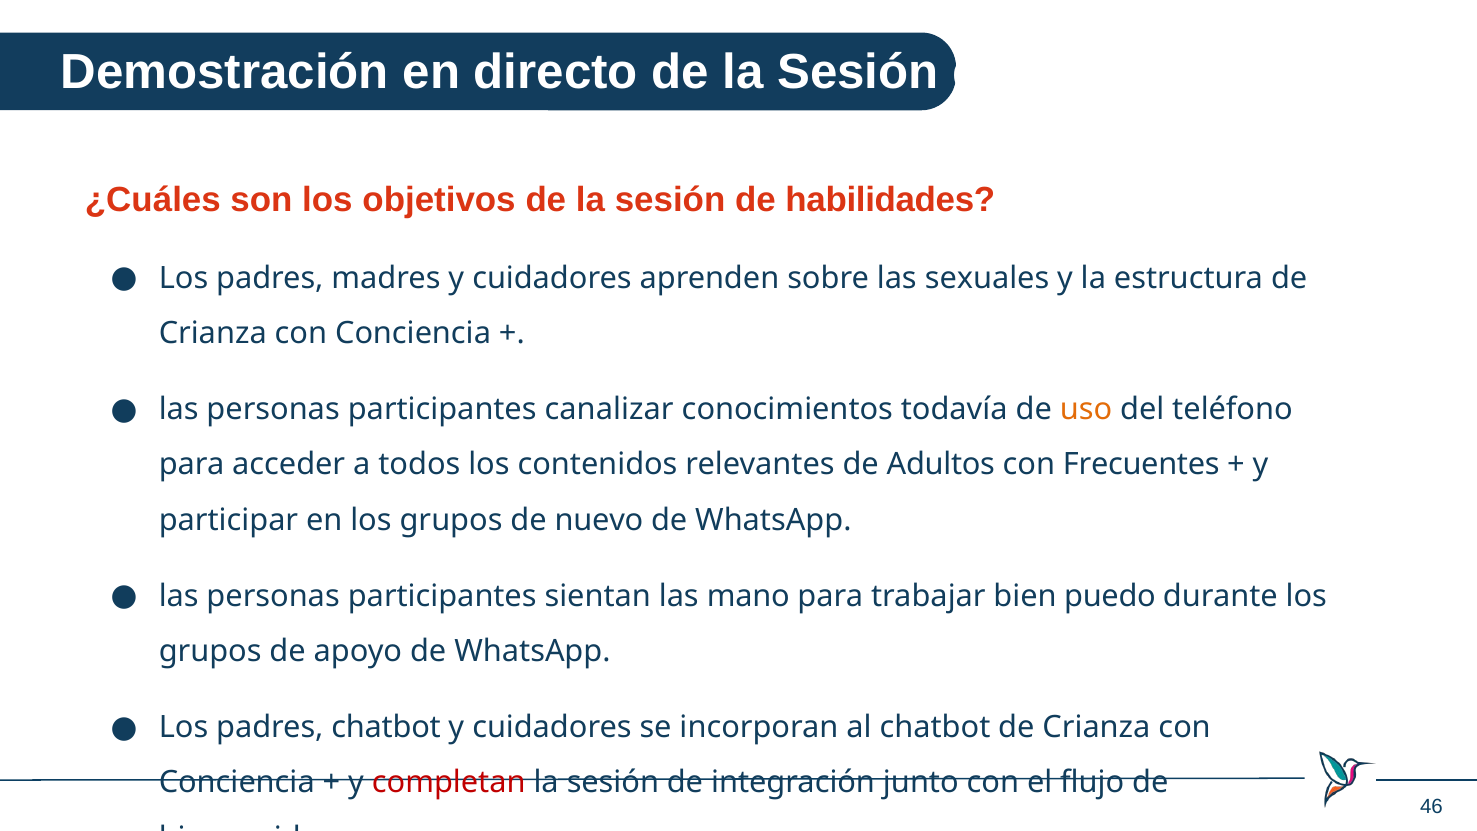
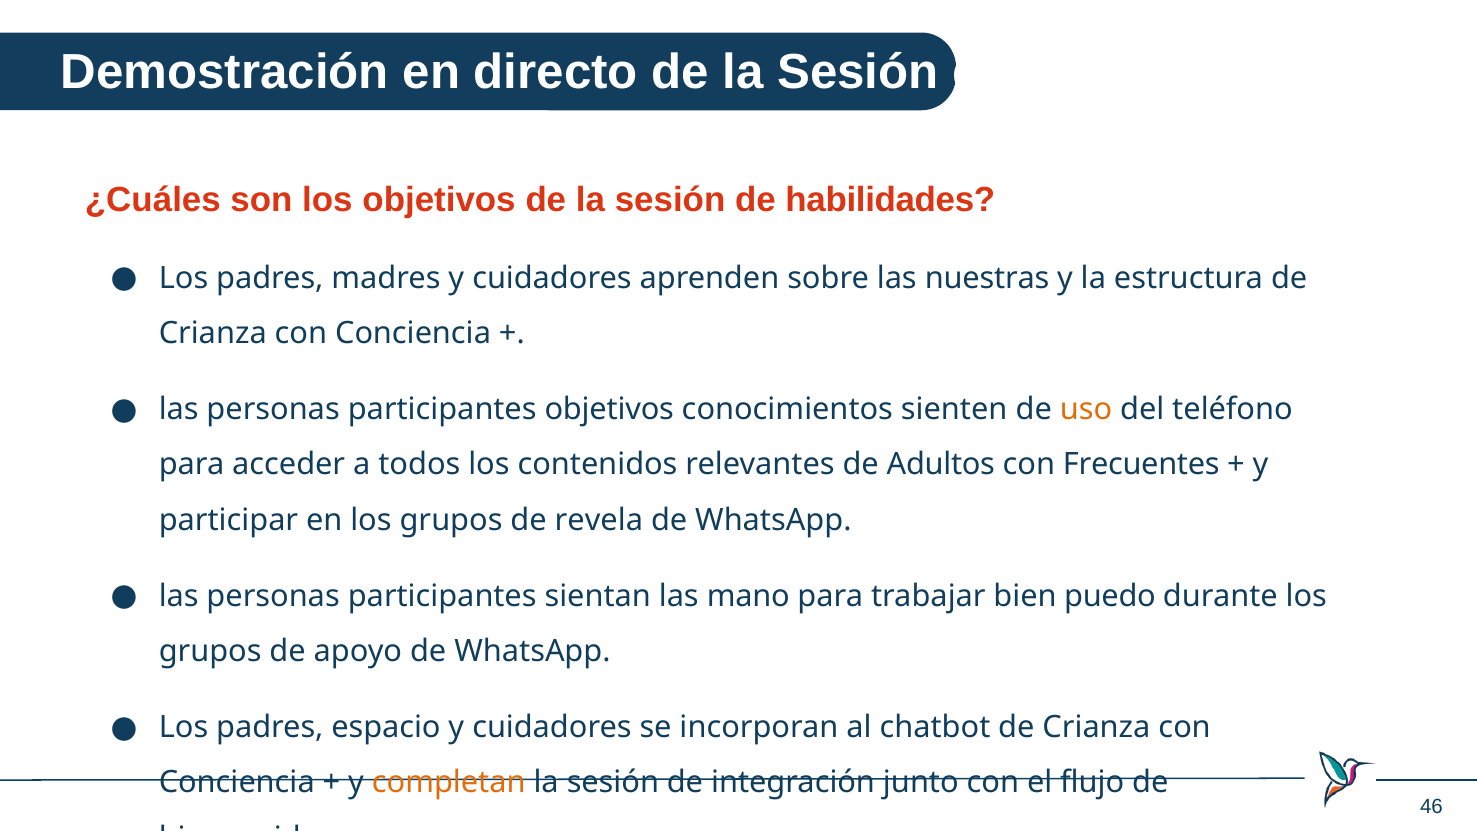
sexuales: sexuales -> nuestras (987, 278)
participantes canalizar: canalizar -> objetivos (609, 409)
todavía: todavía -> sienten (954, 409)
nuevo: nuevo -> revela (599, 520)
padres chatbot: chatbot -> espacio (386, 727)
completan colour: red -> orange (449, 782)
